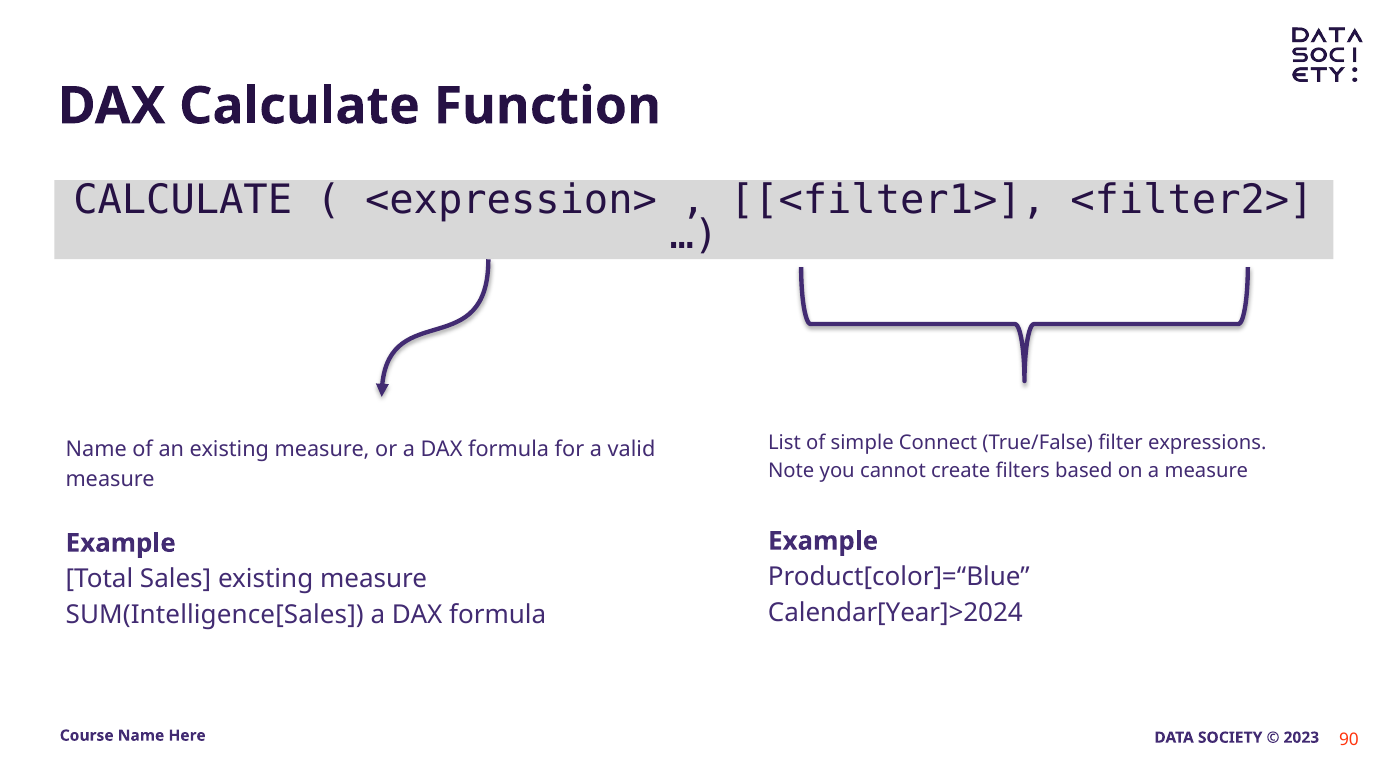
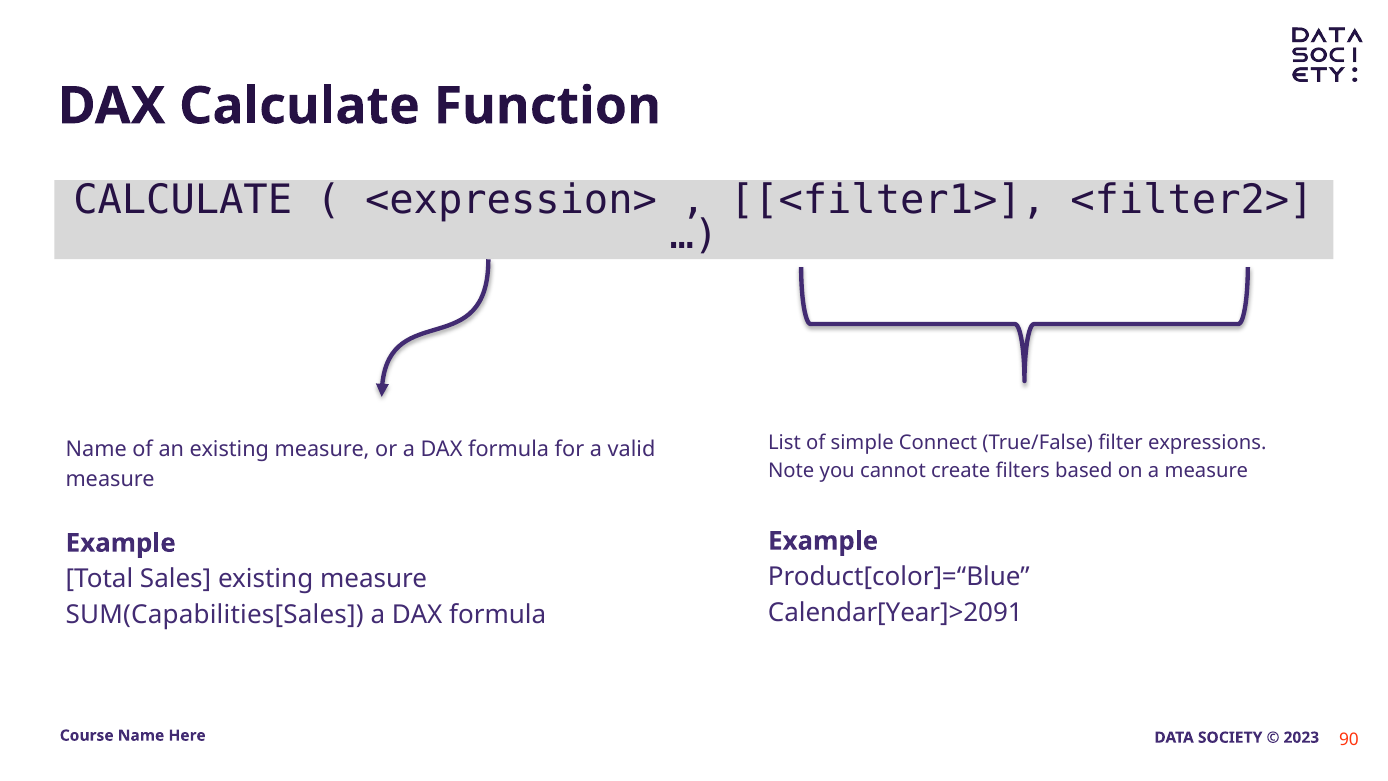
Calendar[Year]>2024: Calendar[Year]>2024 -> Calendar[Year]>2091 (895, 613)
SUM(Intelligence[Sales: SUM(Intelligence[Sales -> SUM(Capabilities[Sales (215, 615)
